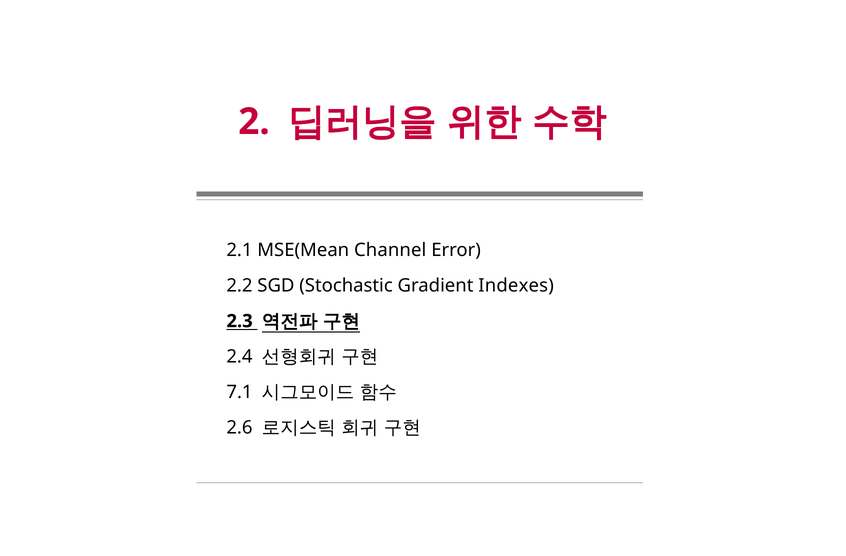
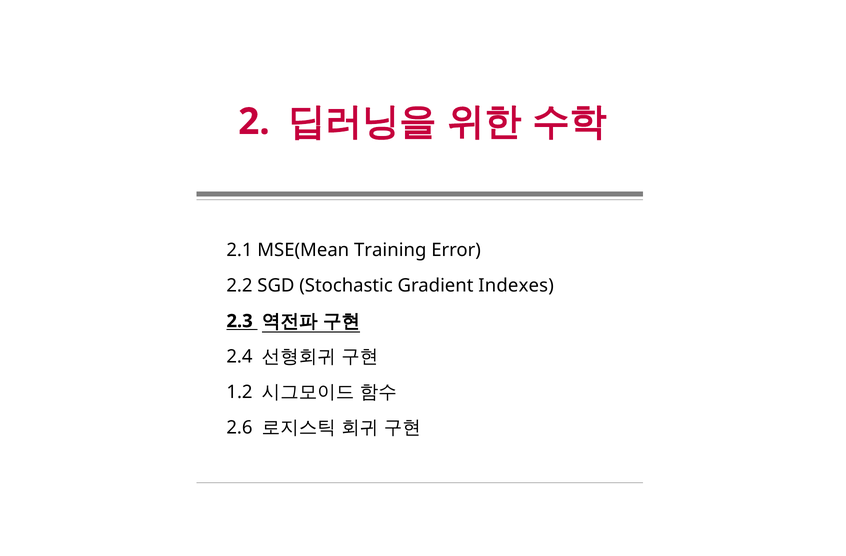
Channel: Channel -> Training (390, 250)
7.1: 7.1 -> 1.2 (240, 392)
